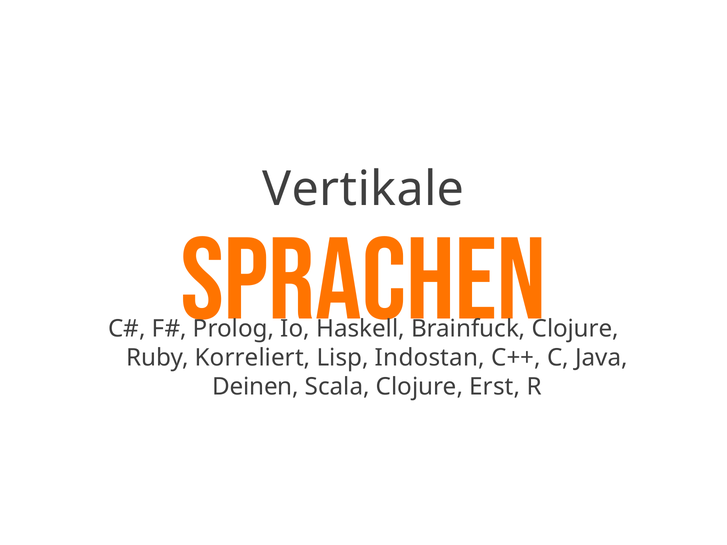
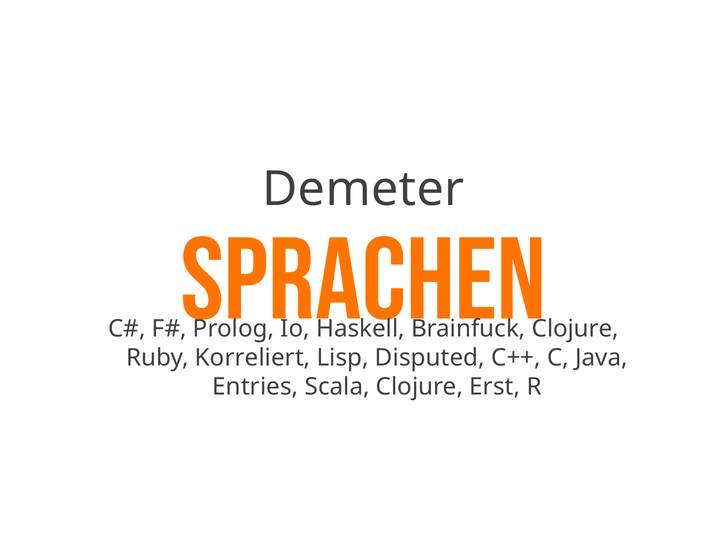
Vertikale: Vertikale -> Demeter (363, 190)
Indostan: Indostan -> Disputed (430, 358)
Deinen: Deinen -> Entries (255, 387)
